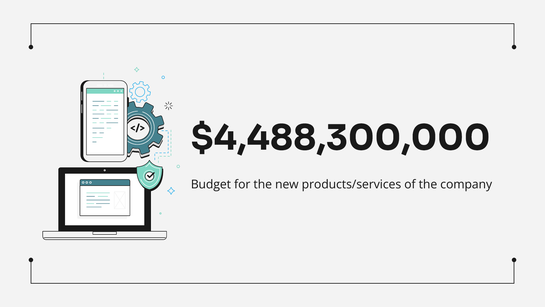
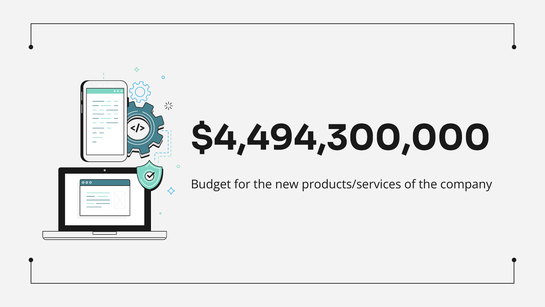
$4,488,300,000: $4,488,300,000 -> $4,494,300,000 (341, 138)
